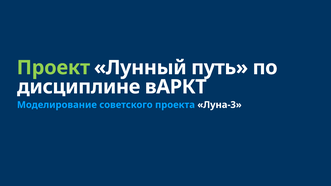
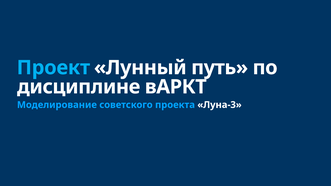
Проект colour: light green -> light blue (53, 68)
